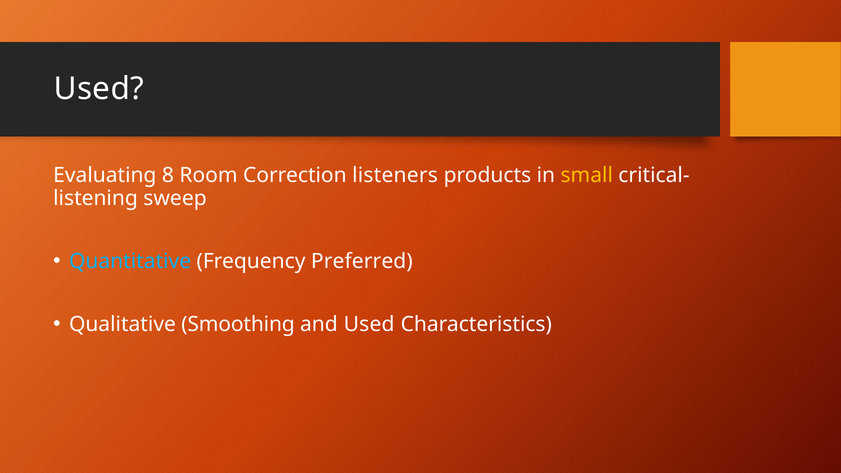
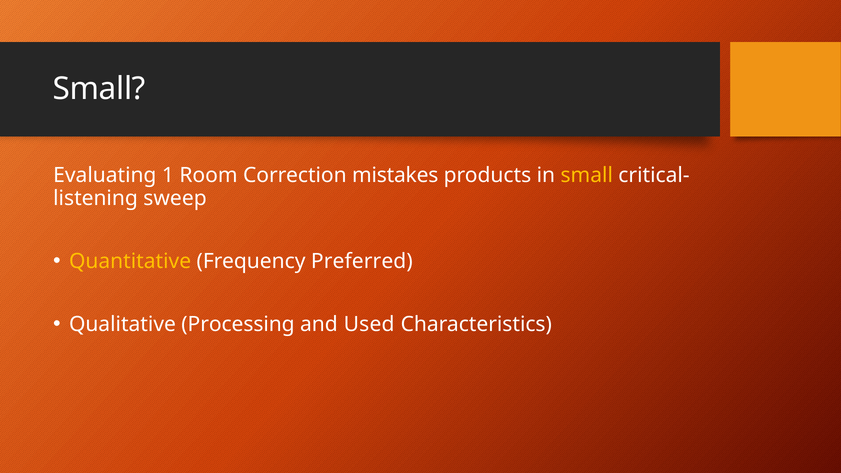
Used: Used -> Small (99, 89)
8: 8 -> 1 (168, 176)
listeners: listeners -> mistakes (395, 176)
Quantitative colour: light blue -> yellow (130, 261)
Smoothing: Smoothing -> Processing (238, 324)
